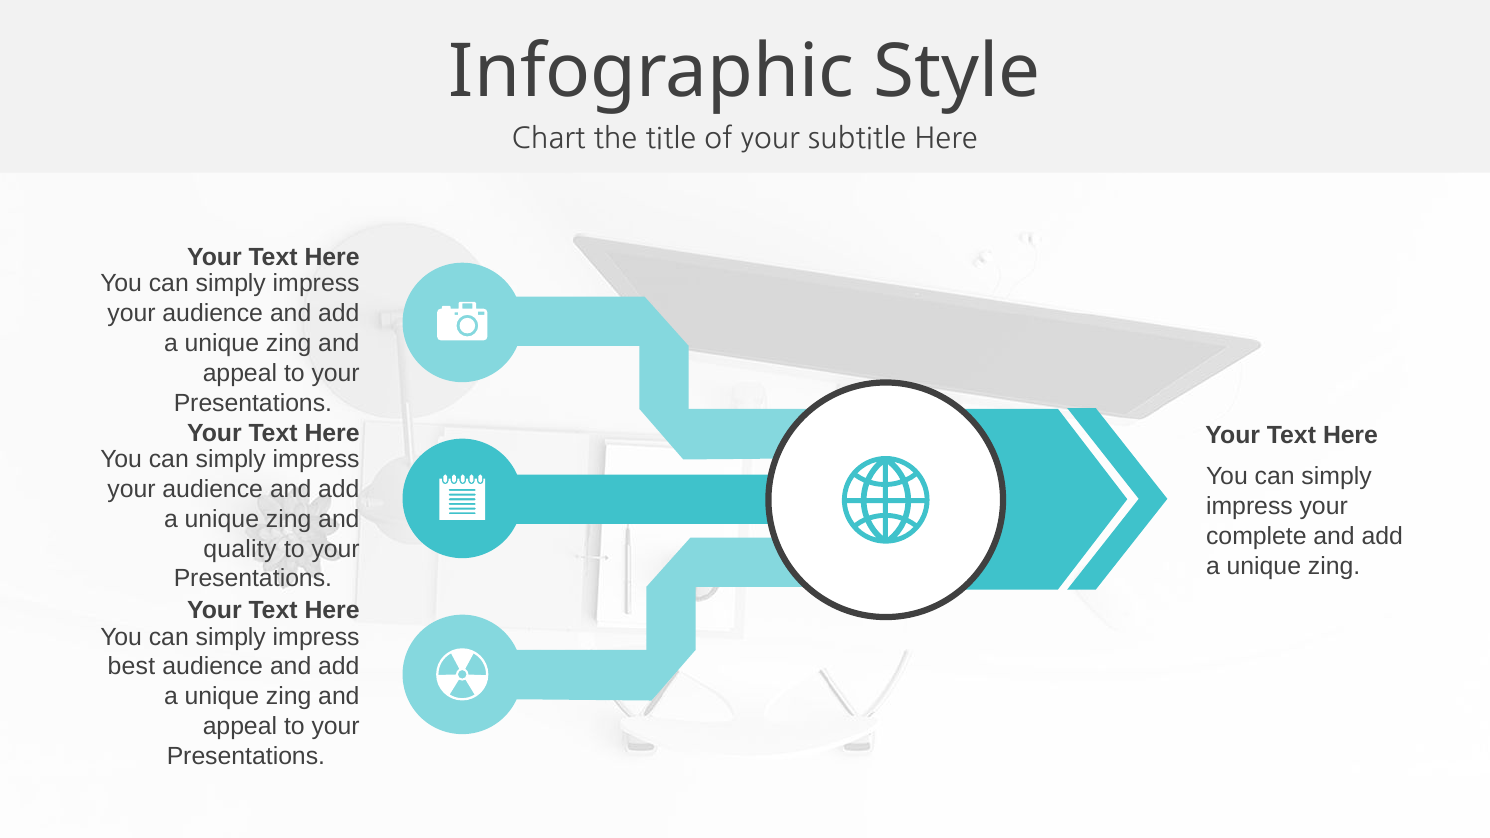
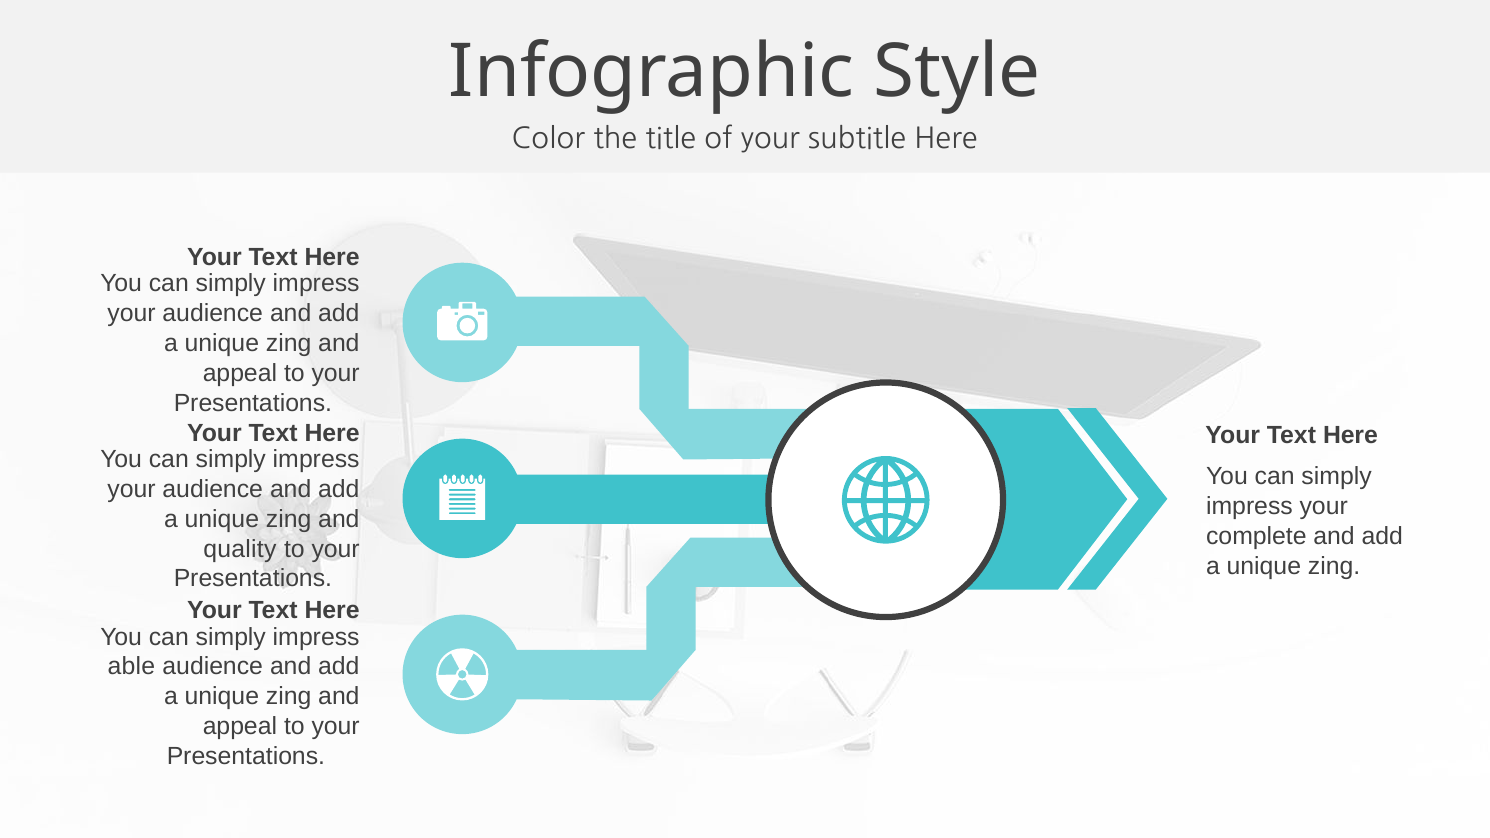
Chart: Chart -> Color (548, 139)
best: best -> able (131, 667)
